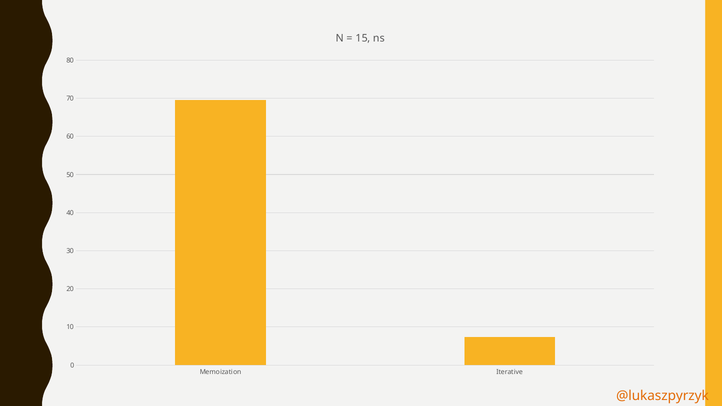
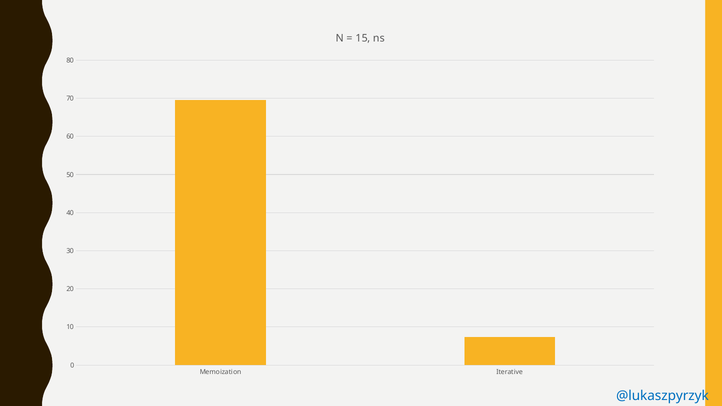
@lukaszpyrzyk colour: orange -> blue (662, 396)
